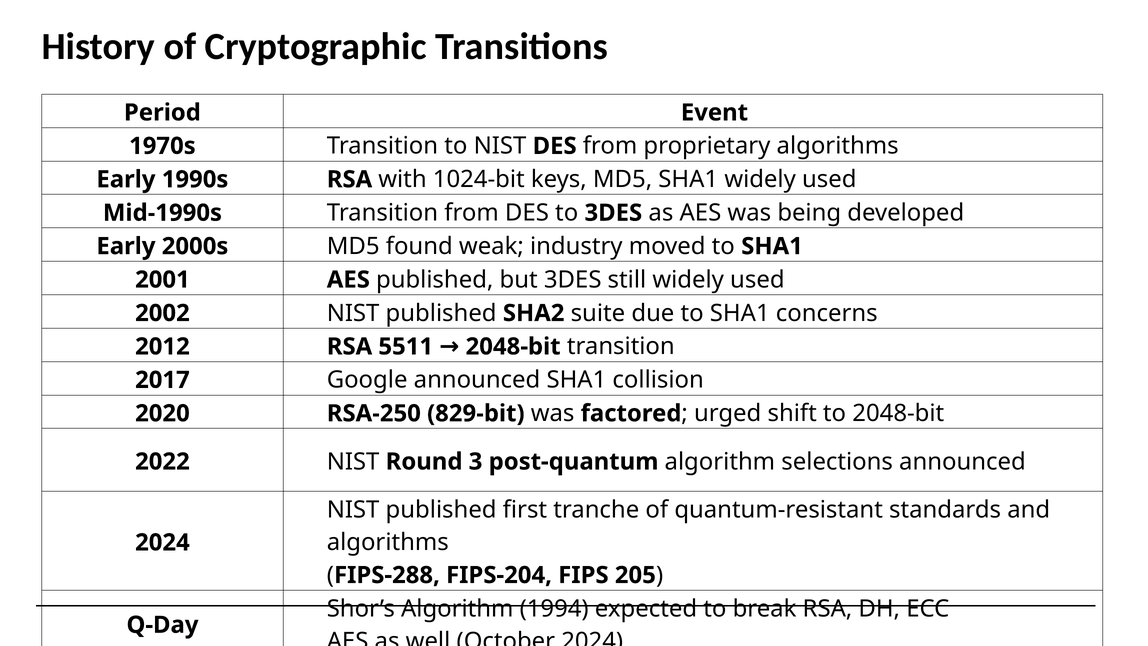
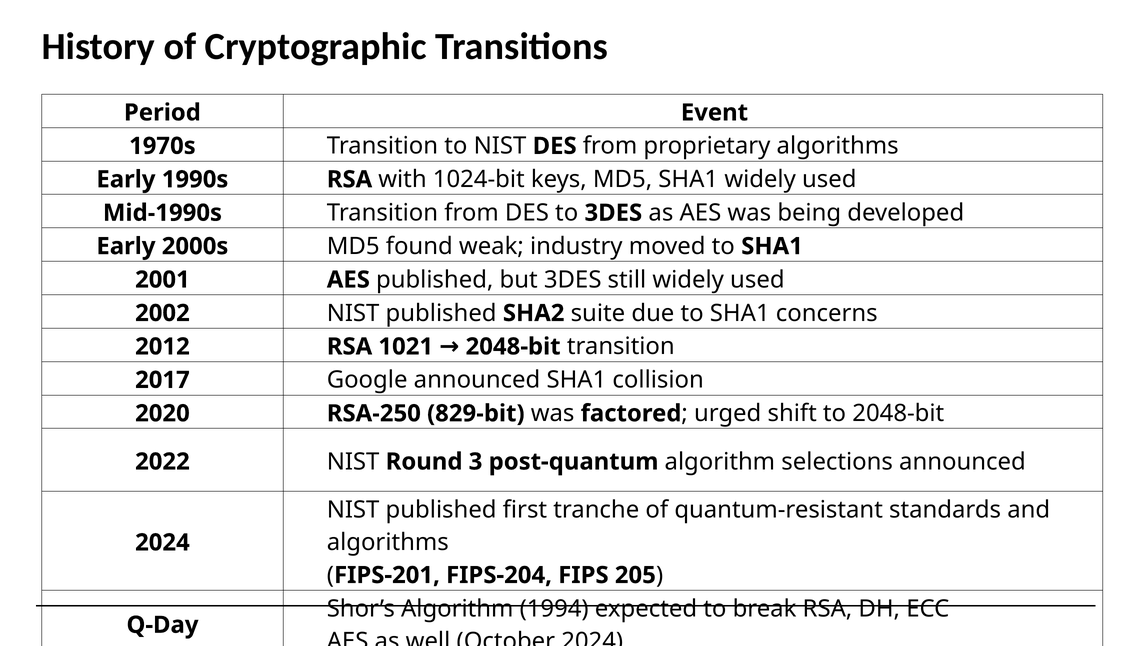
5511: 5511 -> 1021 (406, 346)
FIPS-288: FIPS-288 -> FIPS-201 (387, 575)
